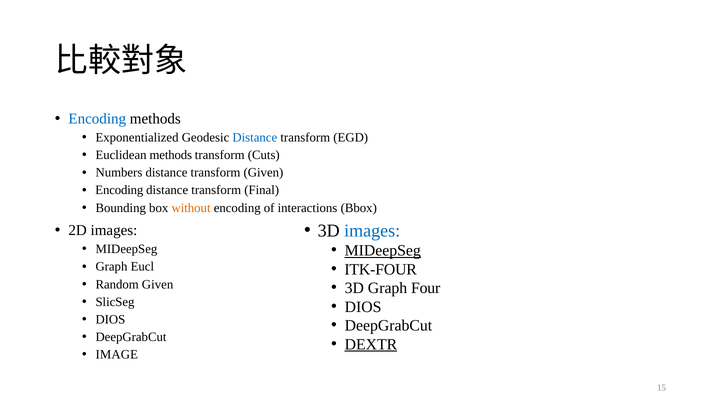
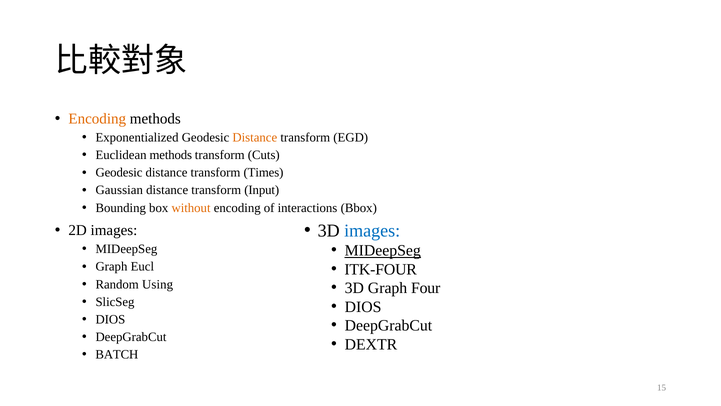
Encoding colour: blue -> orange (97, 119)
Distance colour: blue -> orange (255, 137)
Numbers: Numbers -> Geodesic (119, 173)
transform Given: Given -> Times (263, 173)
Encoding: Encoding -> Gaussian (119, 190)
Final: Final -> Input (262, 190)
Random Given: Given -> Using (158, 284)
DEXTR underline: present -> none (371, 344)
IMAGE: IMAGE -> BATCH (117, 354)
